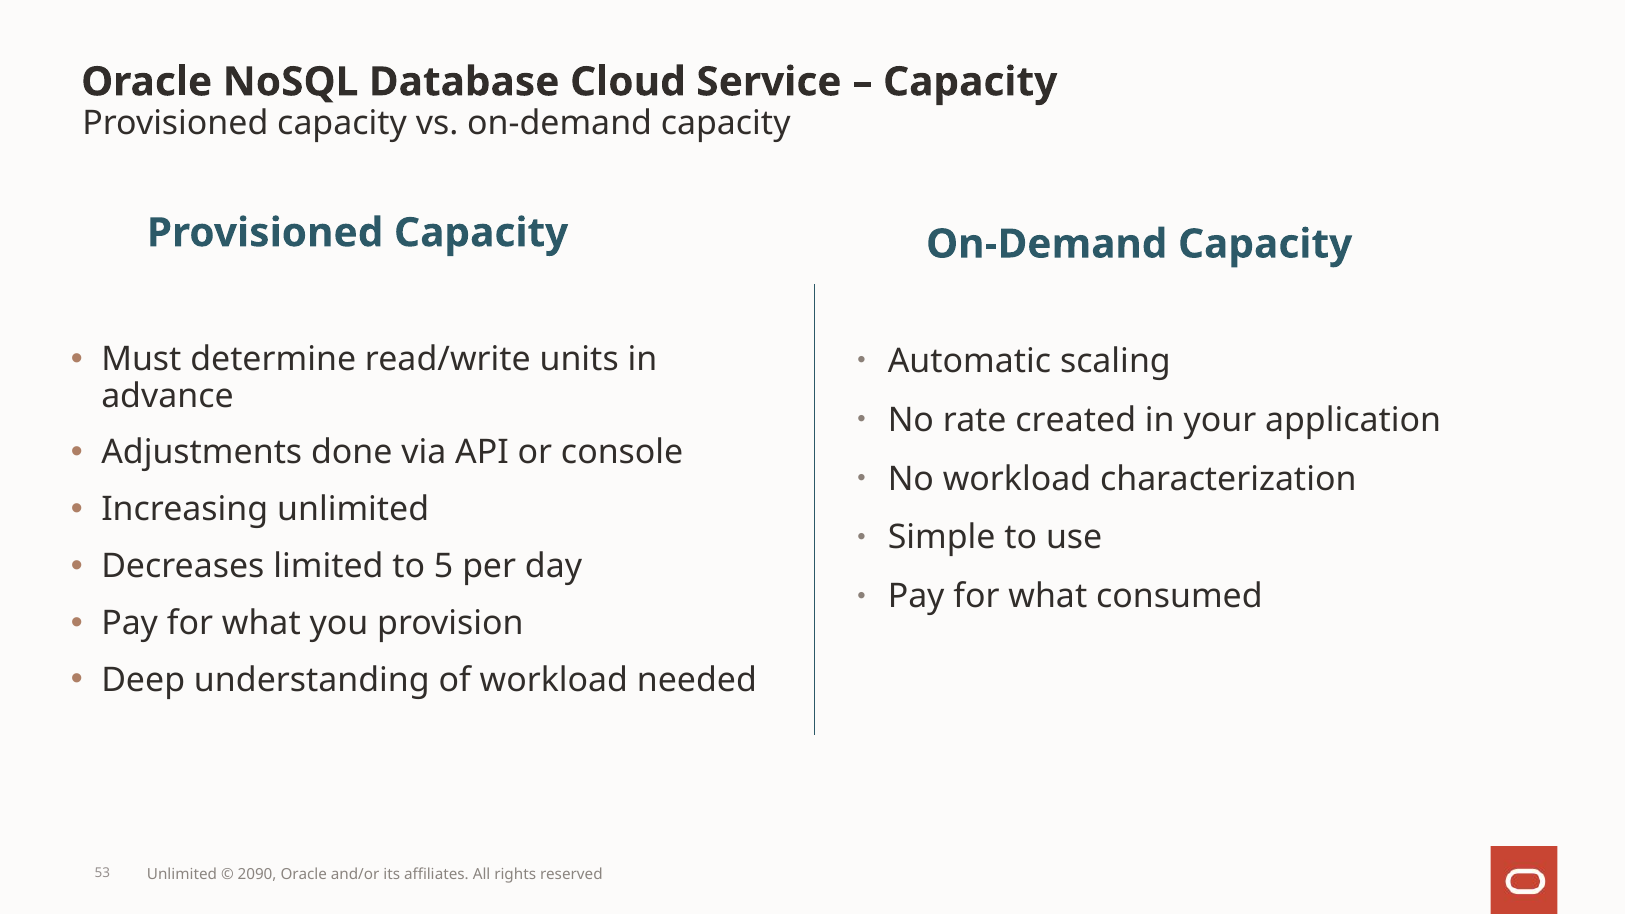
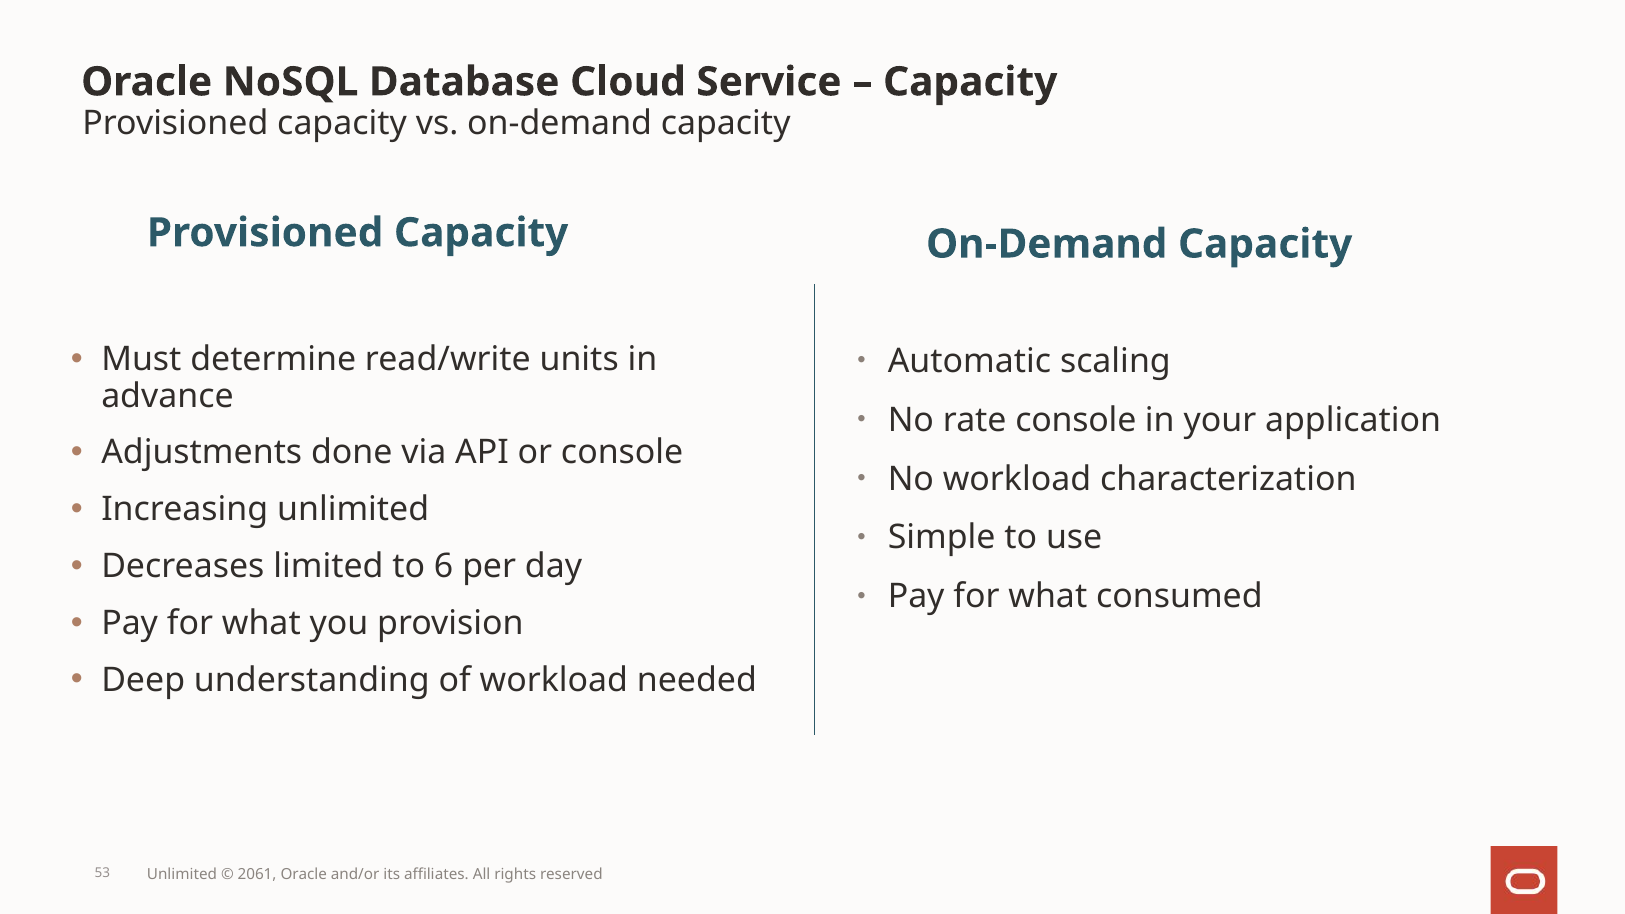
rate created: created -> console (1076, 420)
5: 5 -> 6 (444, 567)
2090: 2090 -> 2061 (257, 875)
